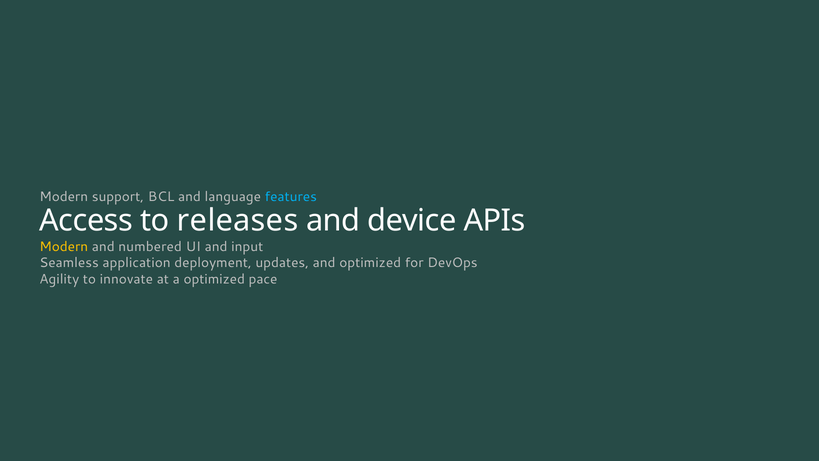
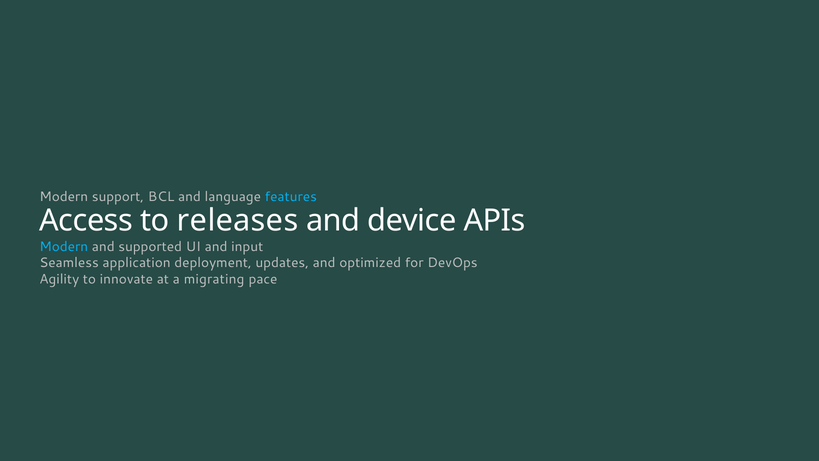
Modern colour: yellow -> light blue (64, 246)
numbered: numbered -> supported (150, 246)
a optimized: optimized -> migrating (214, 279)
